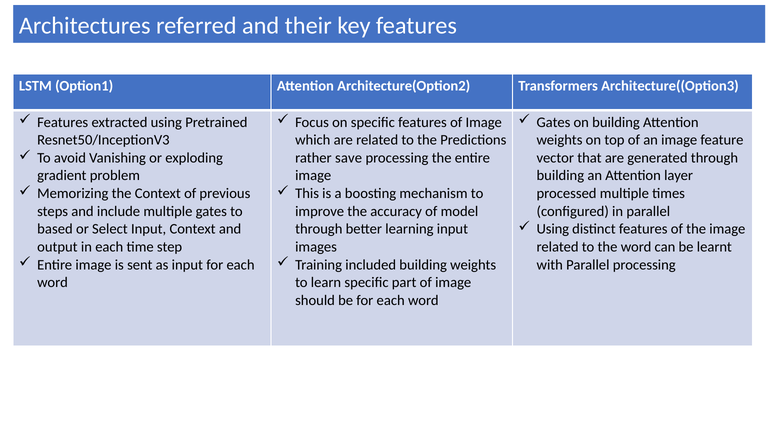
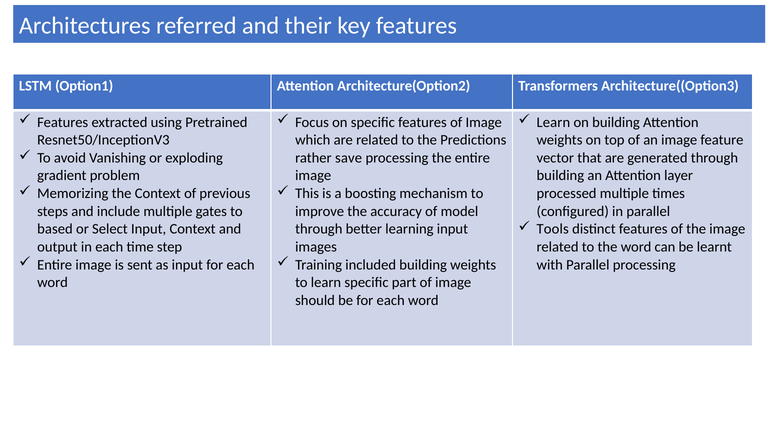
Gates: Gates -> Learn (553, 122)
Using: Using -> Tools (553, 229)
